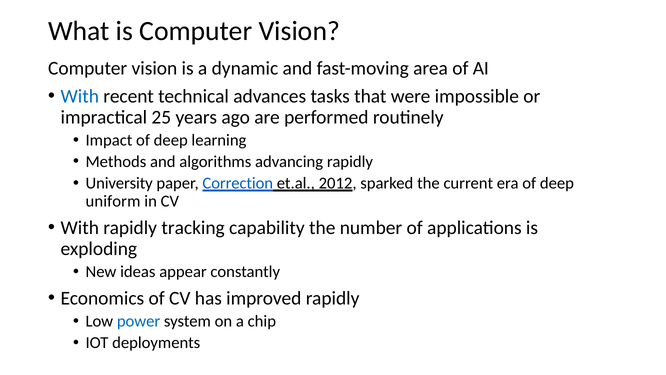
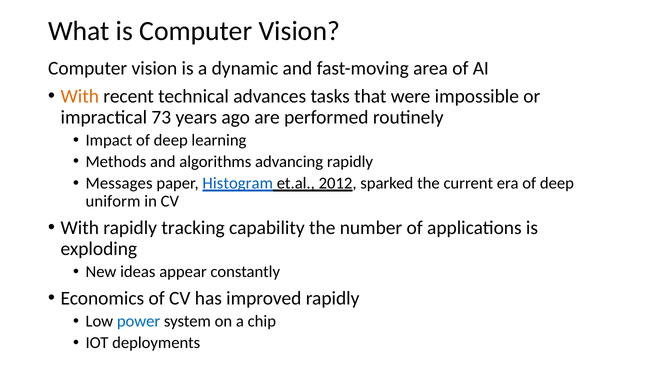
With colour: blue -> orange (80, 96)
25: 25 -> 73 (161, 117)
University: University -> Messages (119, 183)
Correction: Correction -> Histogram (238, 183)
